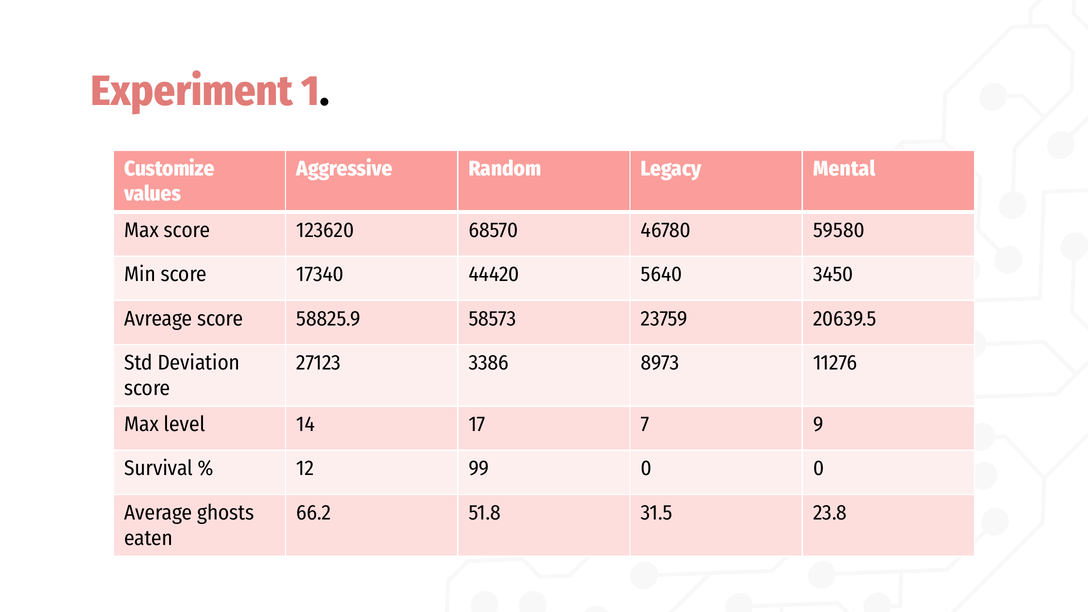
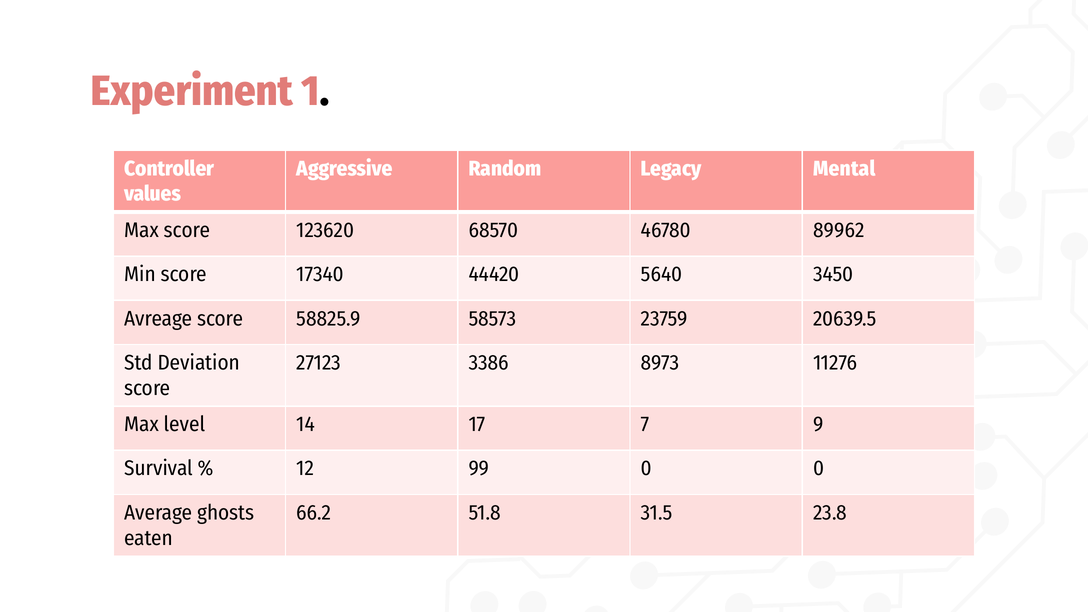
Customize: Customize -> Controller (169, 169)
59580: 59580 -> 89962 (839, 230)
